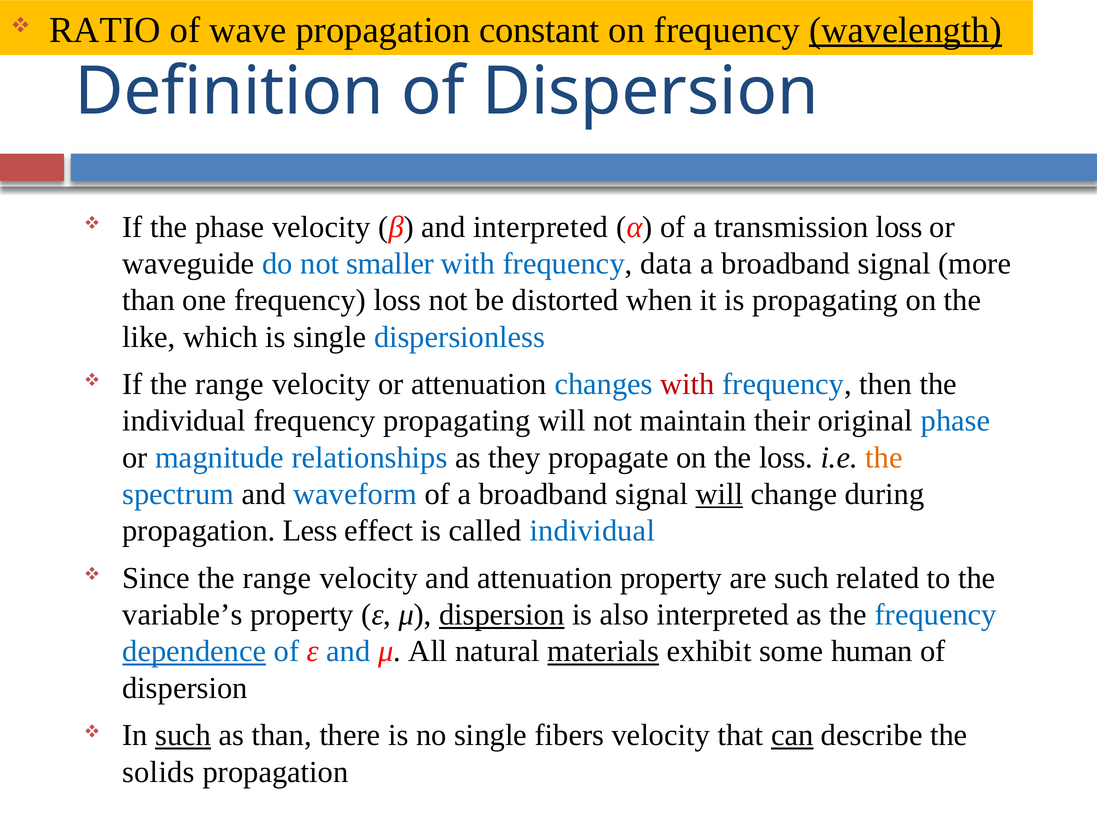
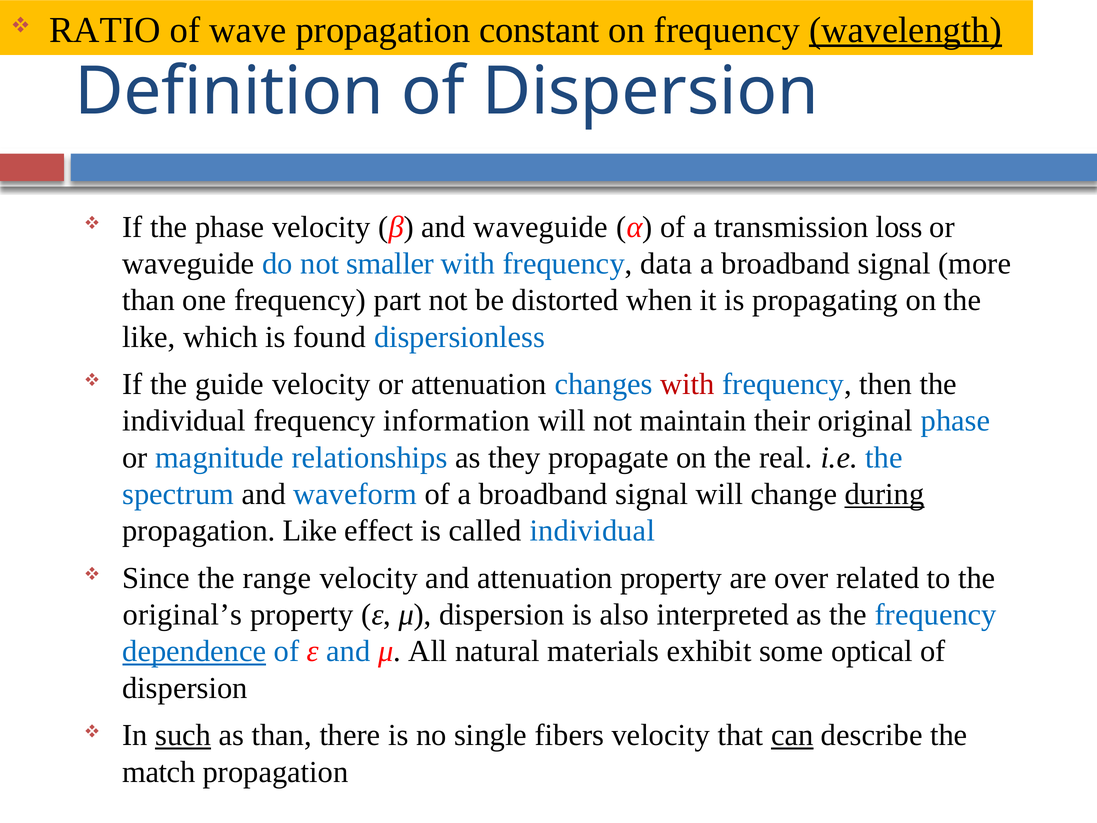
and interpreted: interpreted -> waveguide (541, 227)
frequency loss: loss -> part (397, 300)
is single: single -> found (330, 337)
If the range: range -> guide (230, 384)
frequency propagating: propagating -> information (457, 421)
the loss: loss -> real (786, 457)
the colour: orange -> blue (884, 457)
will underline: present -> none (719, 494)
during underline: none -> present (885, 494)
propagation Less: Less -> Like (310, 531)
are such: such -> over (801, 578)
variable’s: variable’s -> original’s (182, 615)
dispersion underline: present -> none (502, 615)
materials underline: present -> none (603, 651)
human: human -> optical (872, 651)
solids: solids -> match (159, 772)
